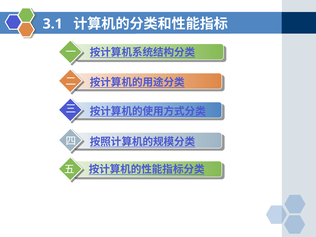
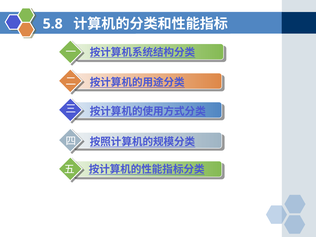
3.1: 3.1 -> 5.8 (53, 24)
